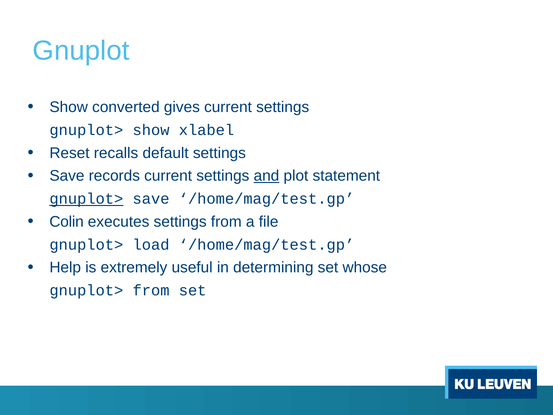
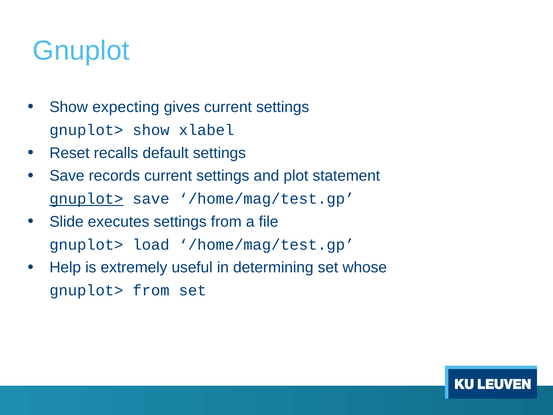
converted: converted -> expecting (126, 107)
and underline: present -> none (266, 176)
Colin: Colin -> Slide (66, 222)
